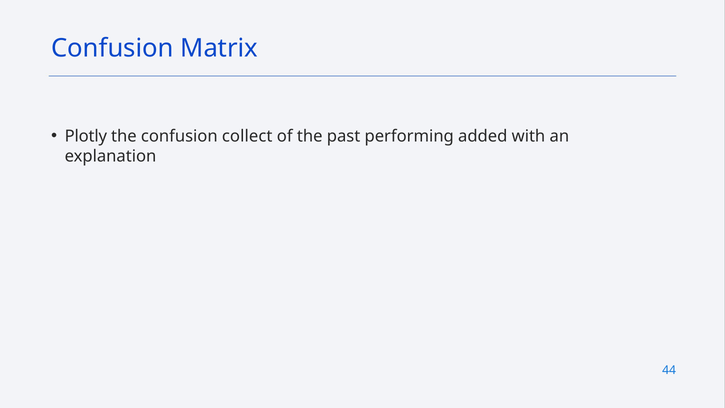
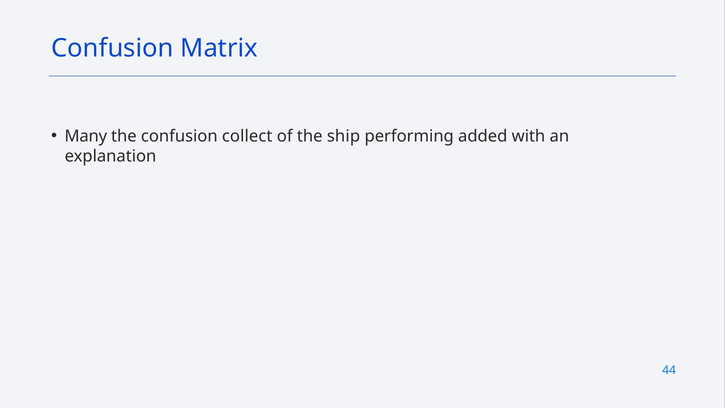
Plotly: Plotly -> Many (86, 136)
past: past -> ship (343, 136)
